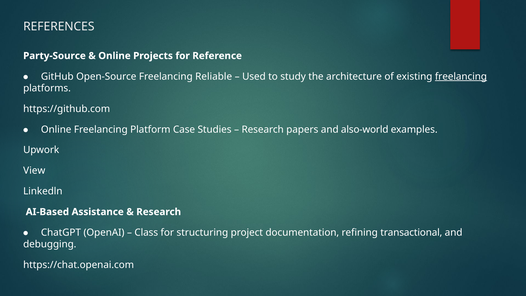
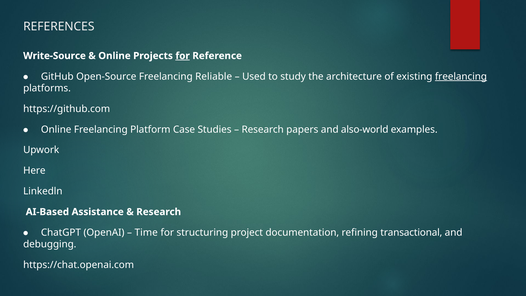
Party-Source: Party-Source -> Write-Source (55, 56)
for underline: none -> present (183, 56)
View: View -> Here (34, 171)
Class: Class -> Time (146, 232)
